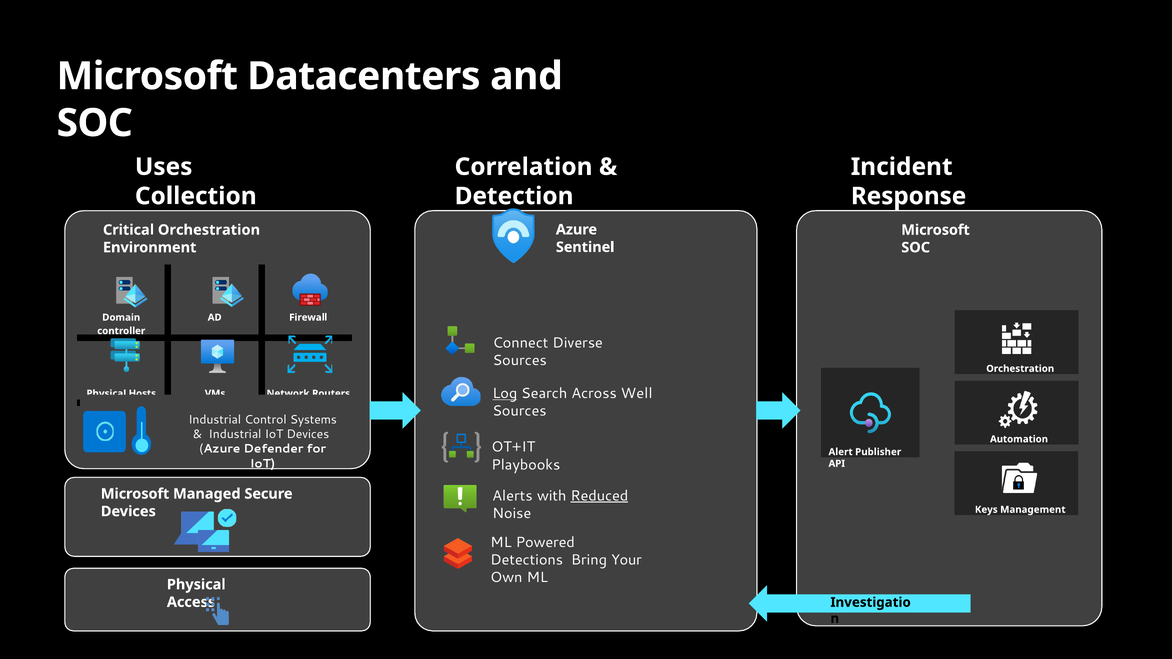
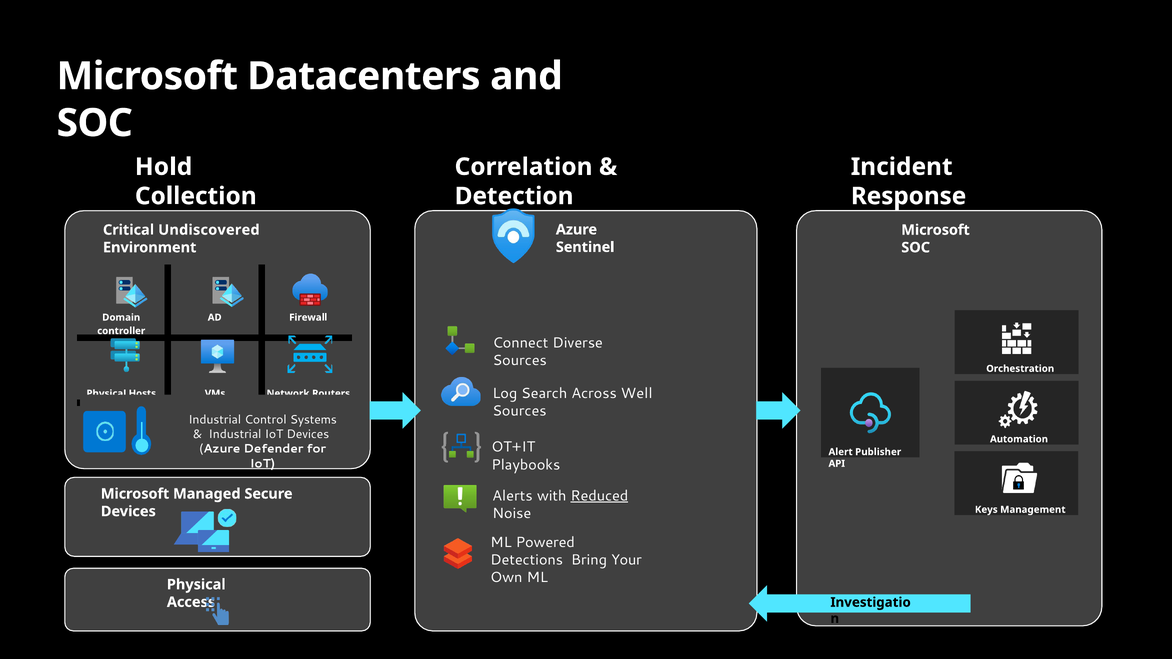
Uses: Uses -> Hold (164, 167)
Critical Orchestration: Orchestration -> Undiscovered (209, 230)
Log underline: present -> none (505, 394)
